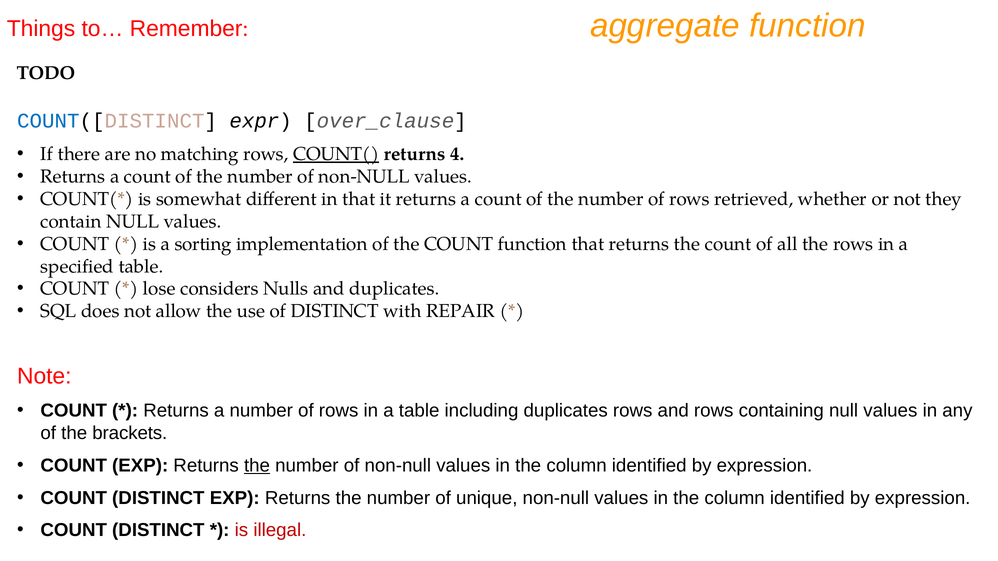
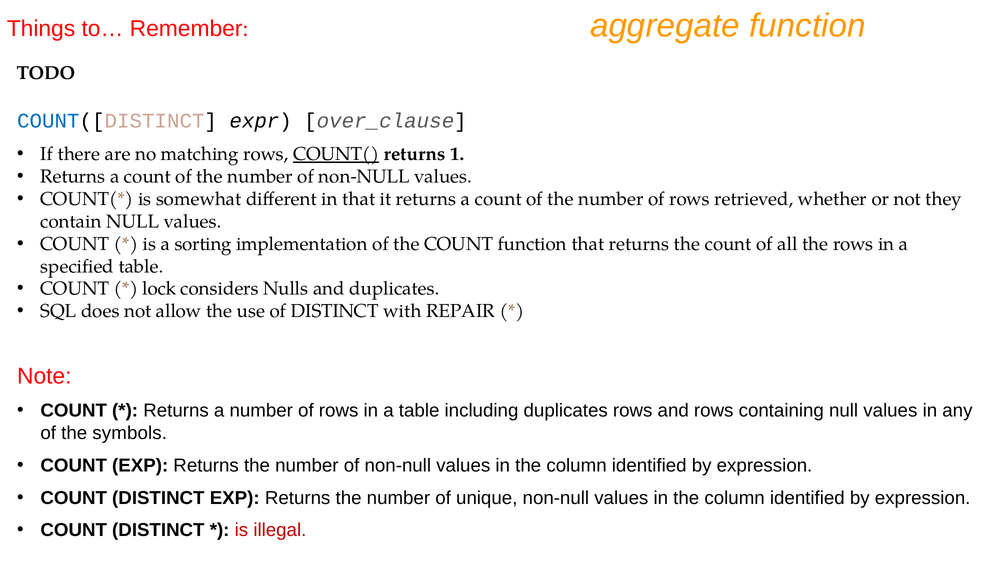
4: 4 -> 1 (457, 154)
lose: lose -> lock (159, 289)
brackets: brackets -> symbols (130, 433)
the underline: present -> none (257, 466)
